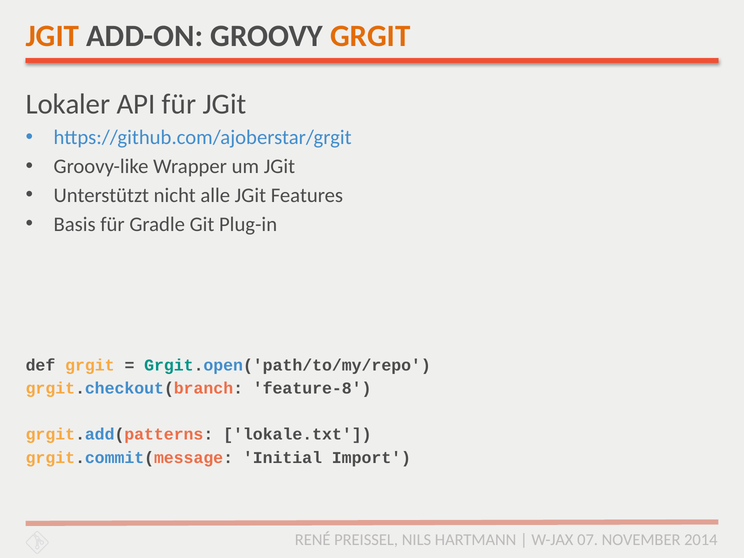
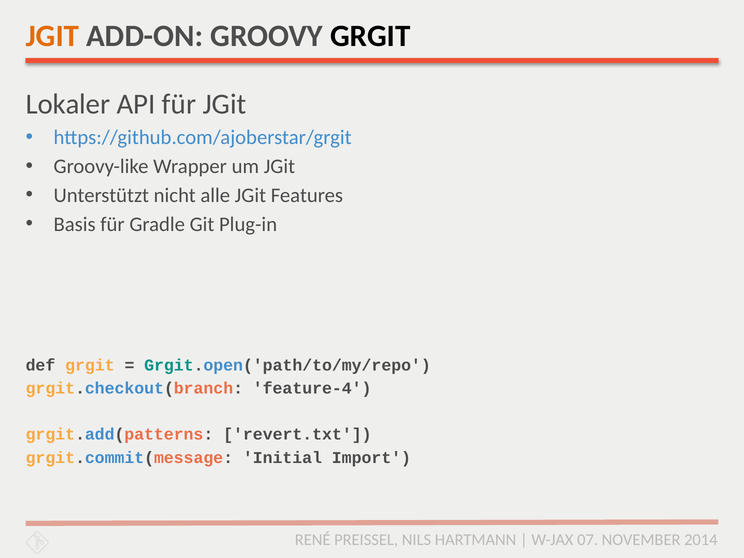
GRGIT colour: orange -> black (370, 36)
feature-8: feature-8 -> feature-4 (312, 388)
lokale.txt: lokale.txt -> revert.txt (297, 435)
